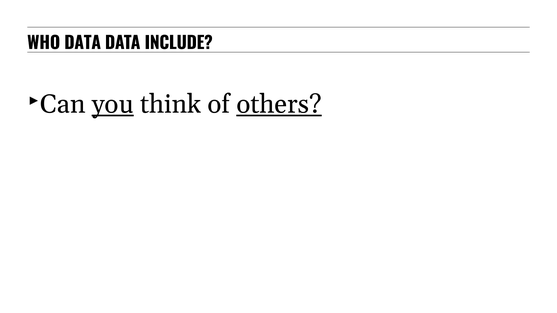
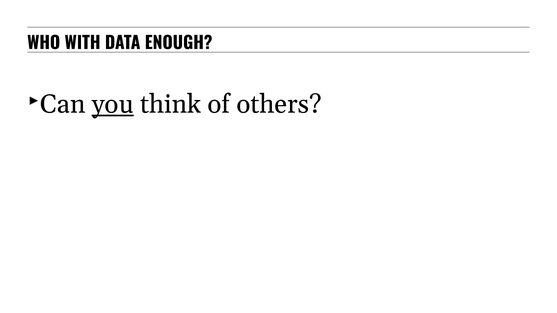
WHO DATA: DATA -> WITH (83, 43)
INCLUDE: INCLUDE -> ENOUGH (179, 43)
others underline: present -> none (279, 104)
